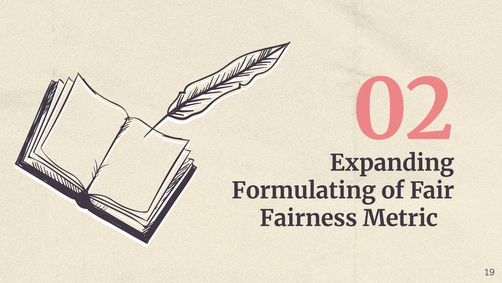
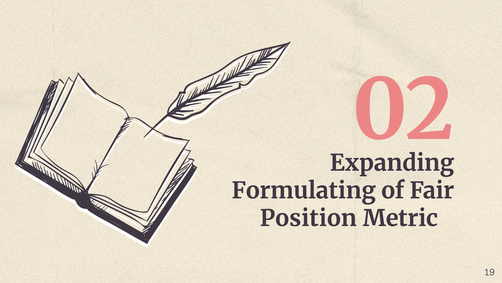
Fairness: Fairness -> Position (308, 218)
